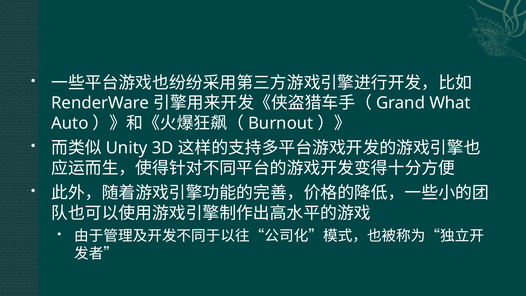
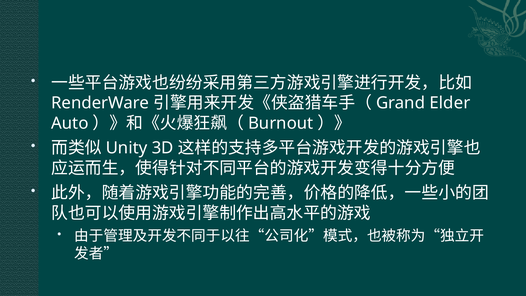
What: What -> Elder (450, 103)
